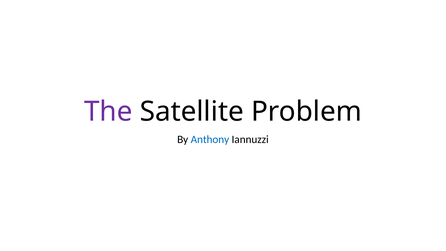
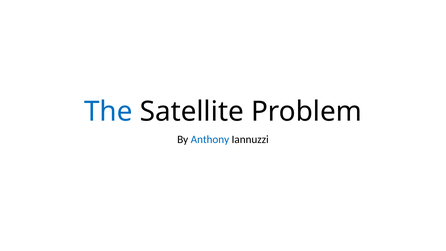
The colour: purple -> blue (108, 111)
